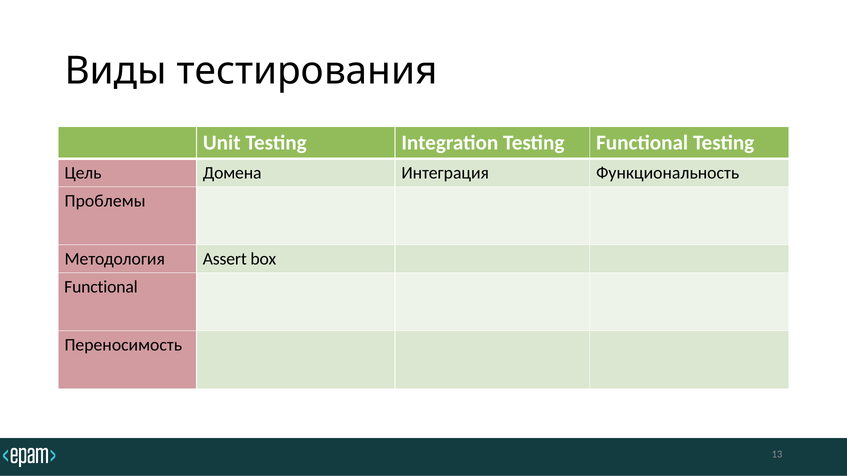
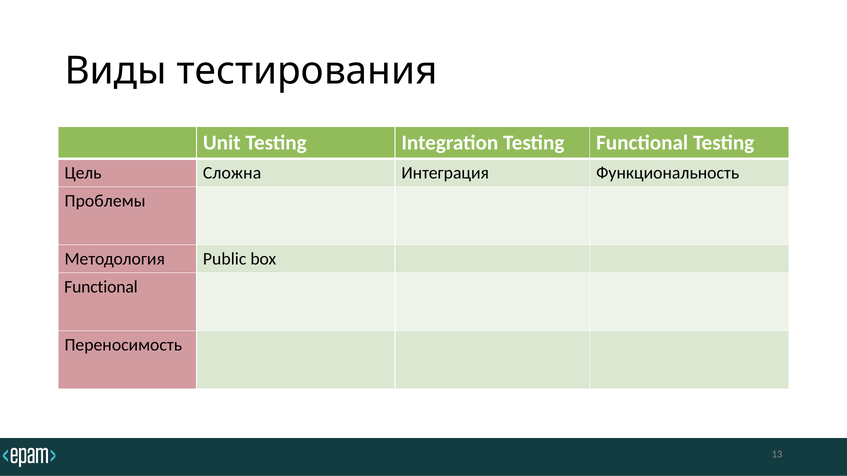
Домена: Домена -> Сложна (232, 173)
Assert: Assert -> Public (225, 259)
